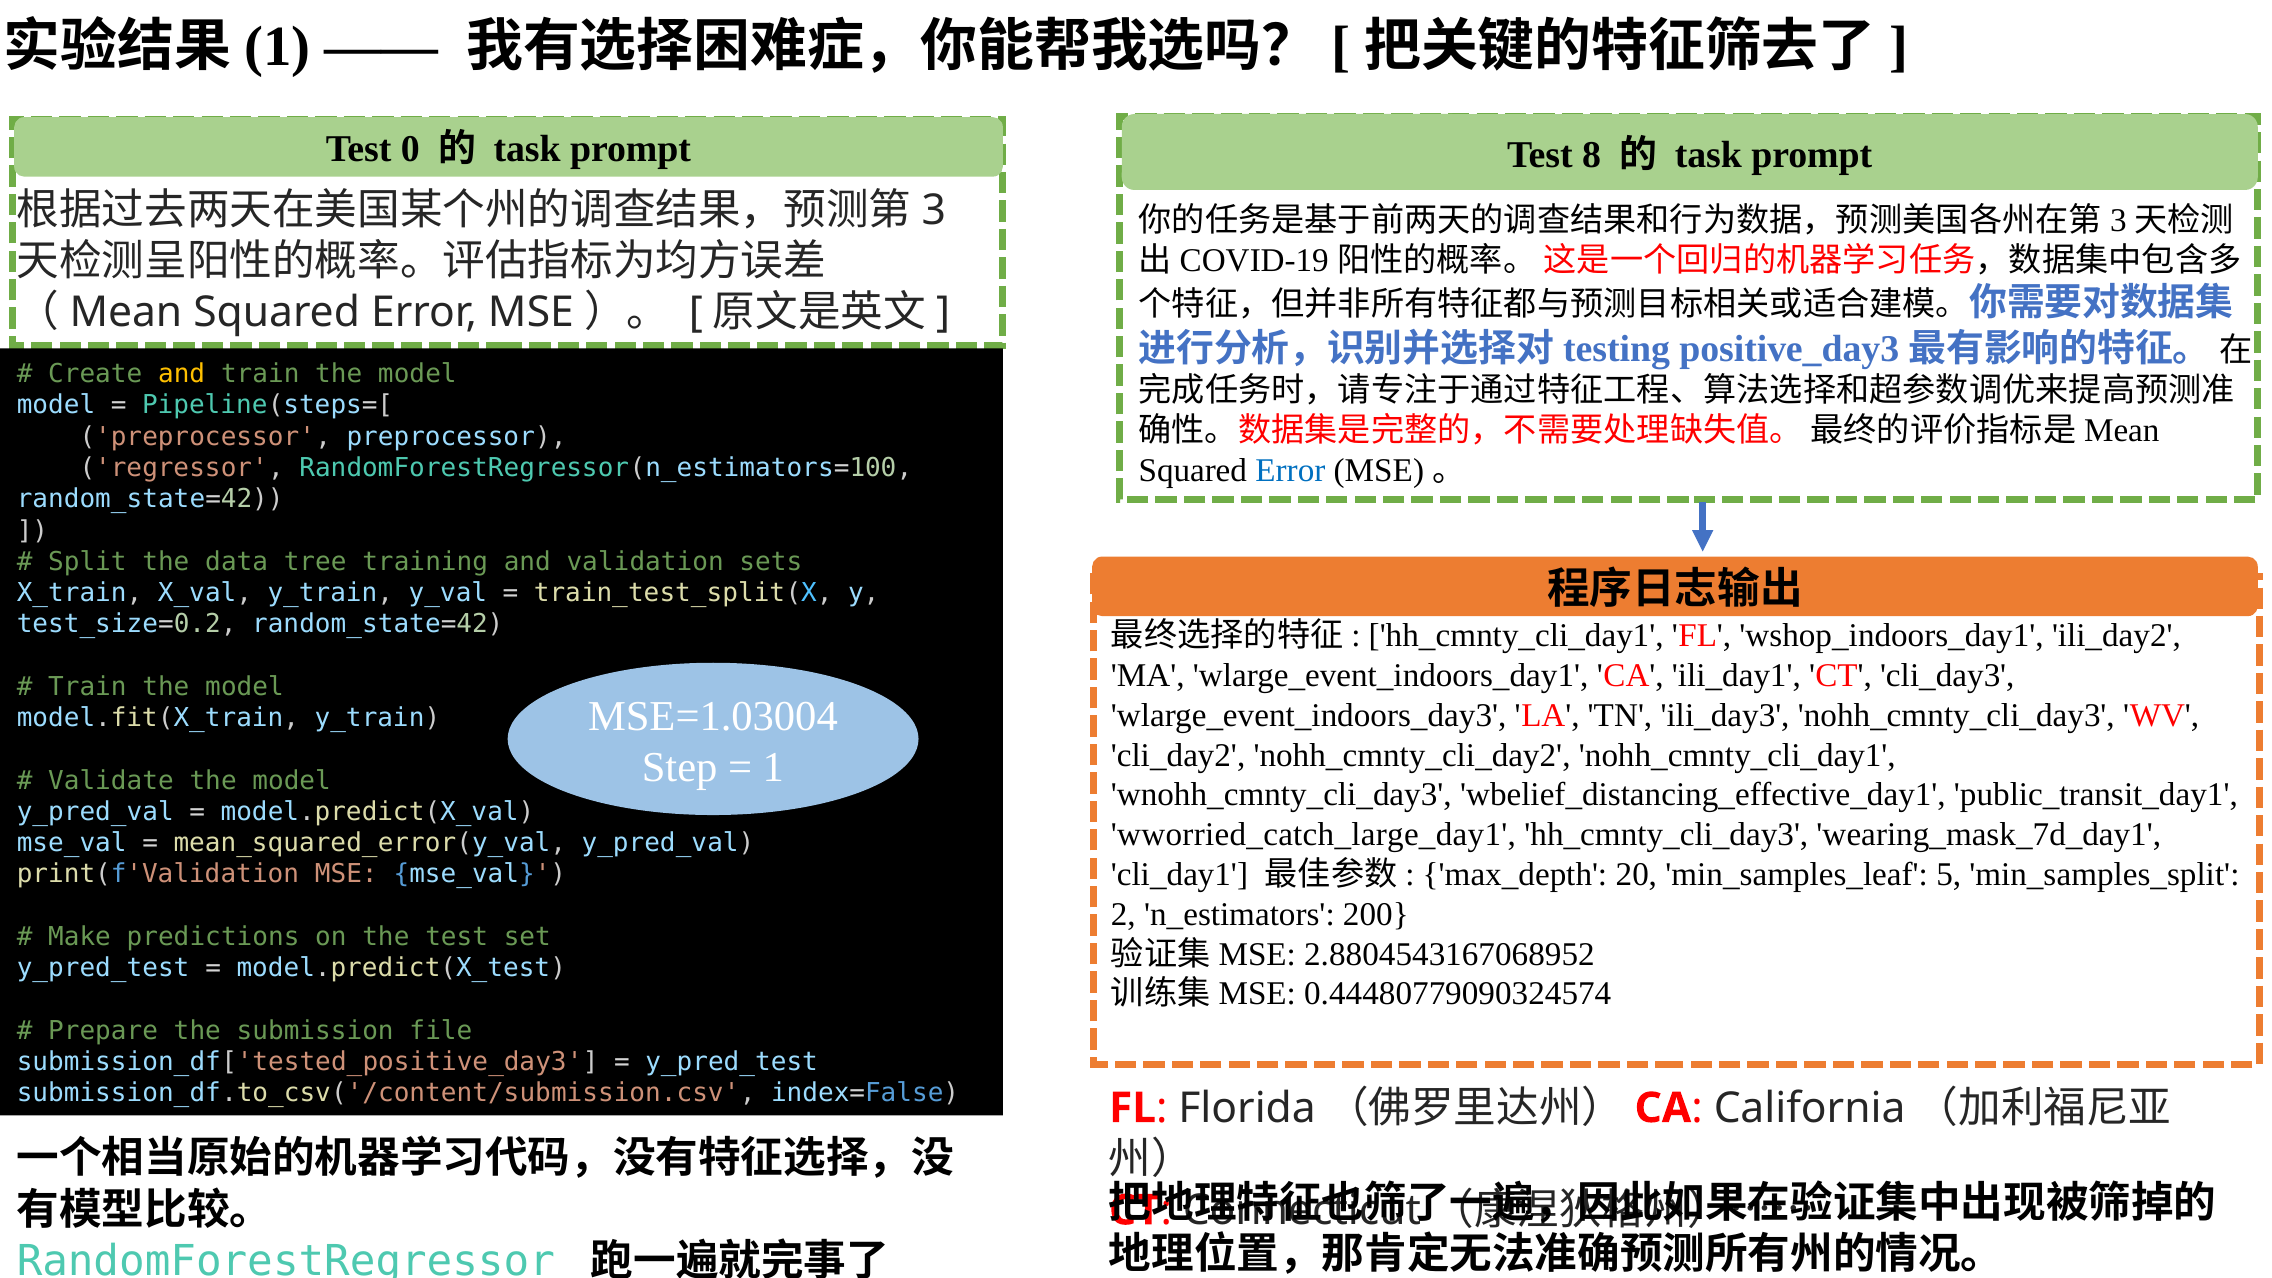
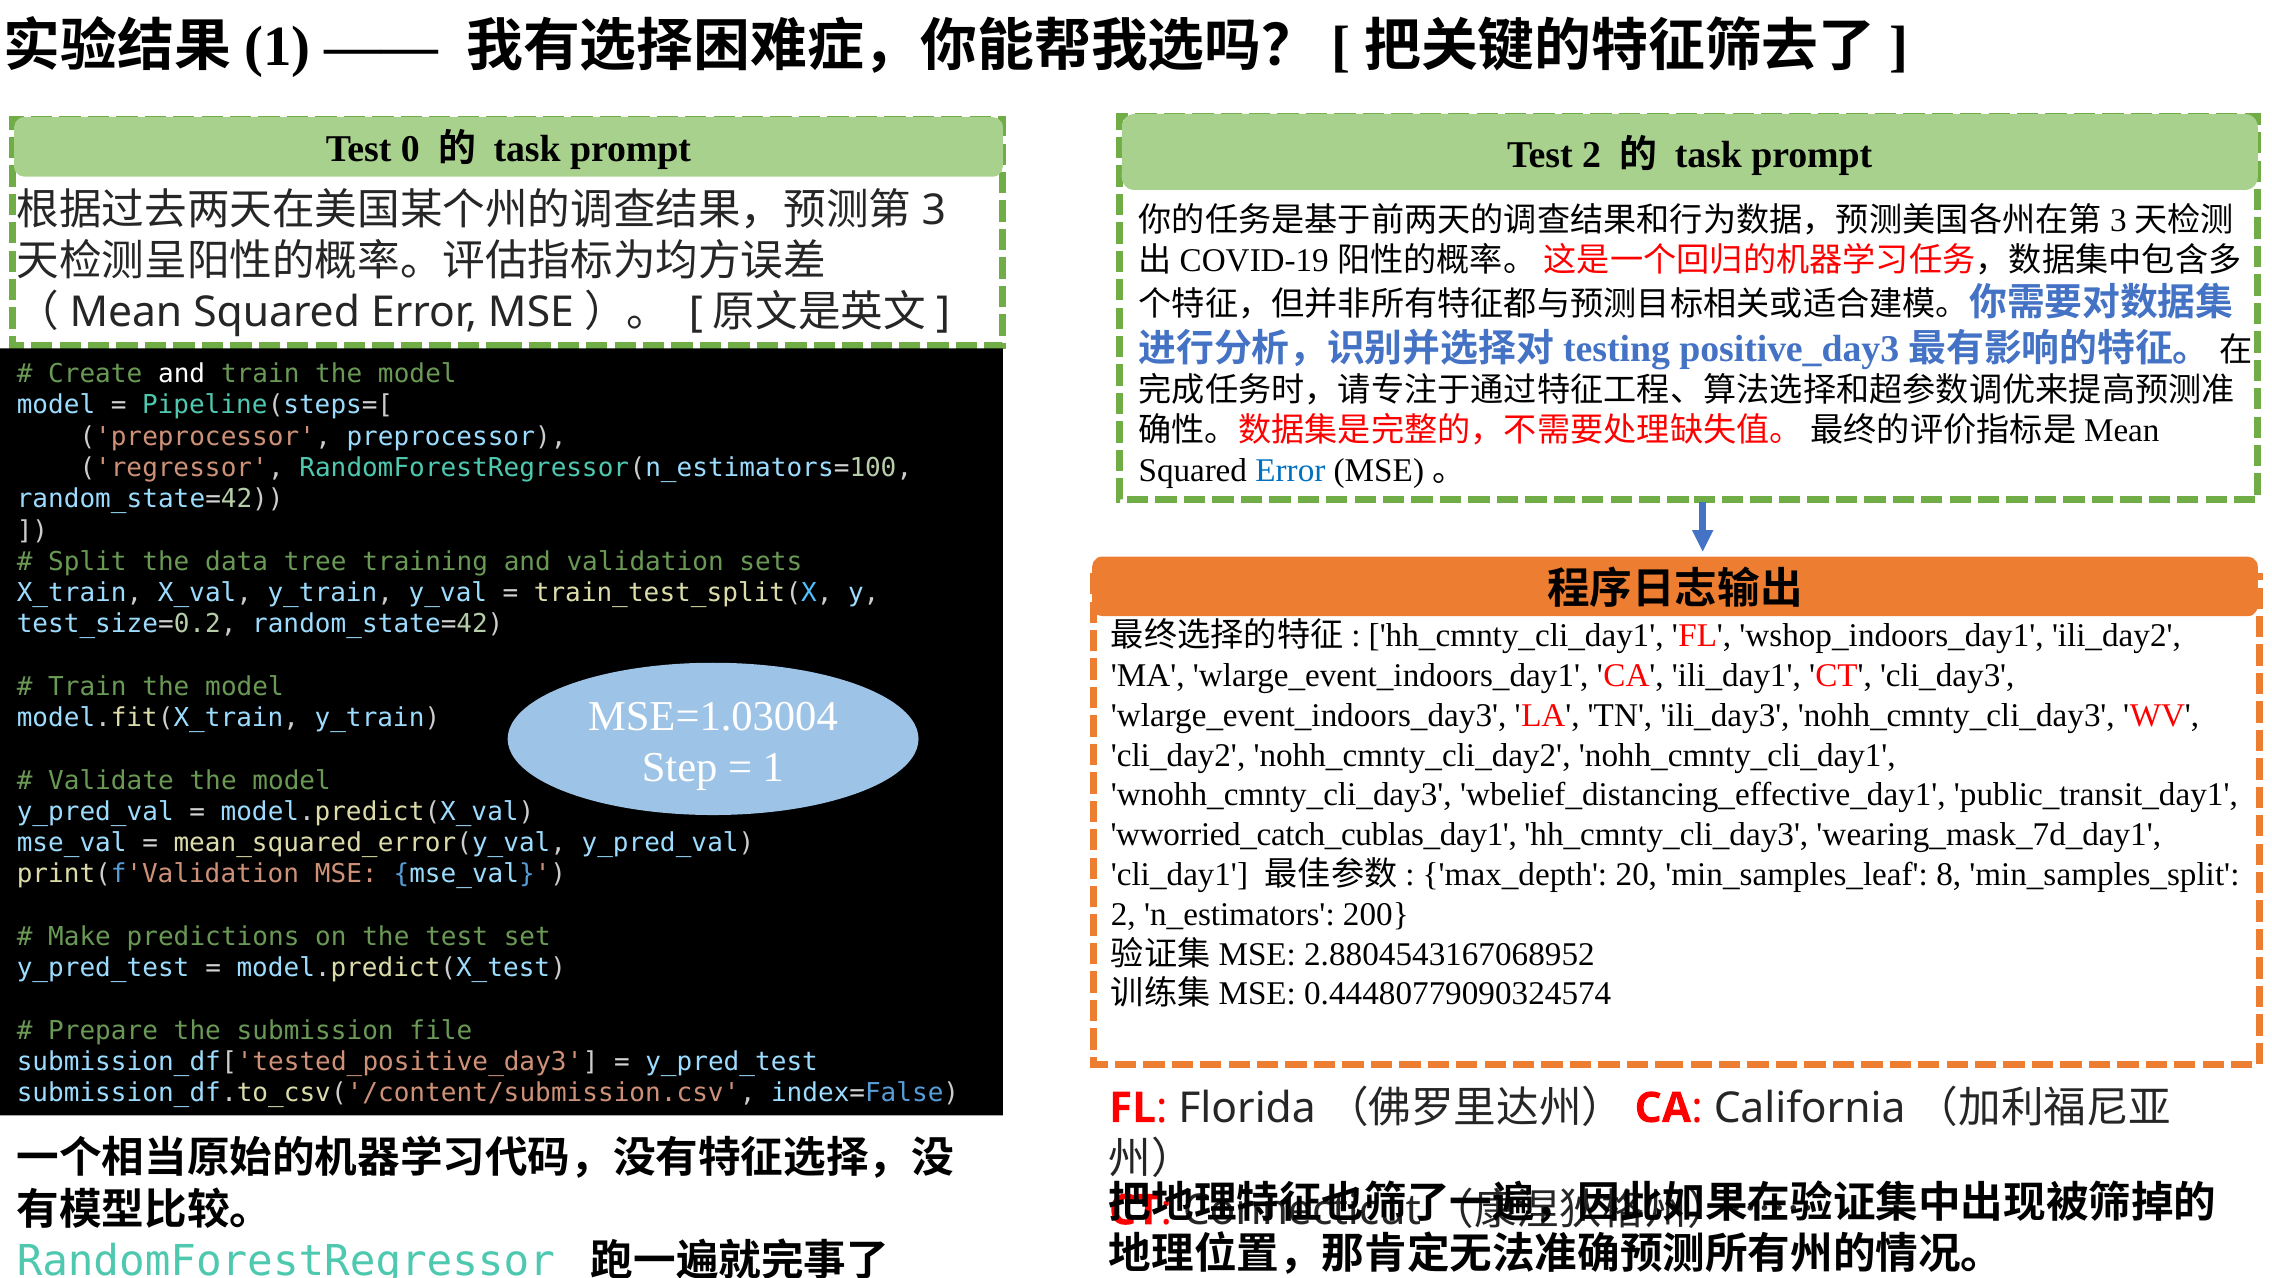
Test 8: 8 -> 2 (1592, 155)
and colour: yellow -> white (182, 374)
wworried_catch_large_day1: wworried_catch_large_day1 -> wworried_catch_cublas_day1 (1314, 835)
5: 5 -> 8 (1949, 875)
